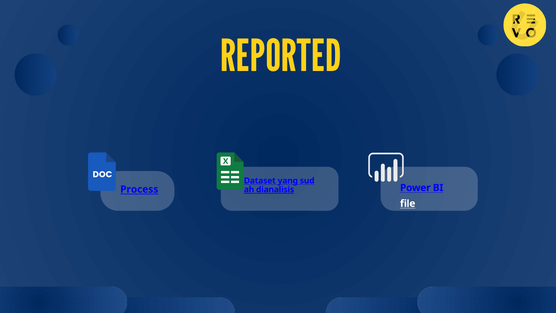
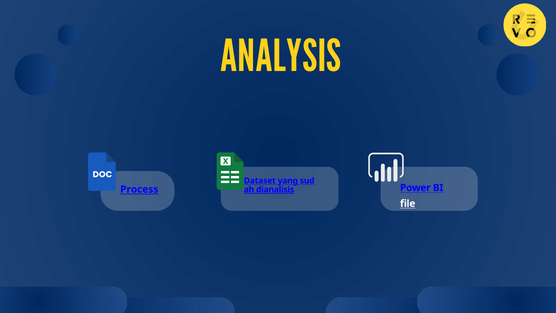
REPORTED: REPORTED -> ANALYSIS (281, 56)
